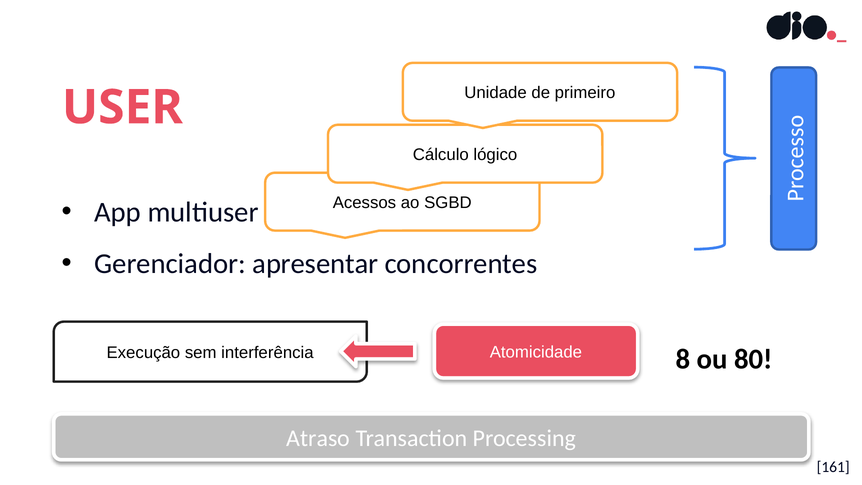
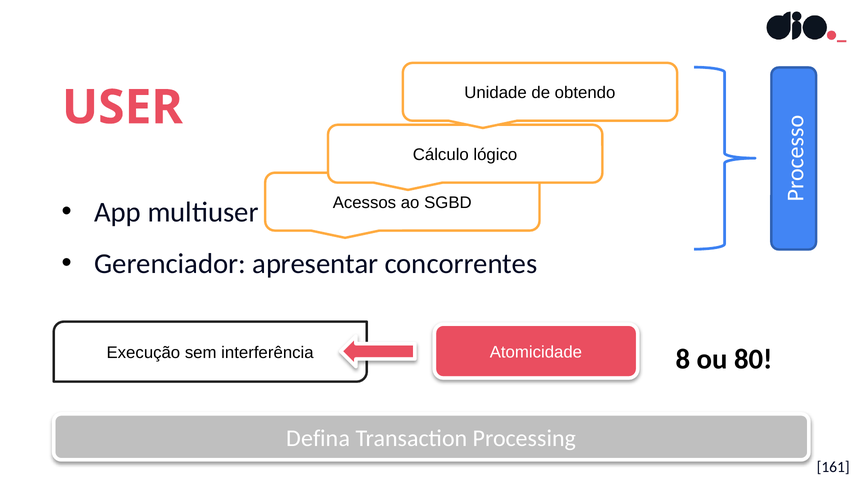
primeiro: primeiro -> obtendo (585, 93)
Atraso: Atraso -> Defina (318, 438)
